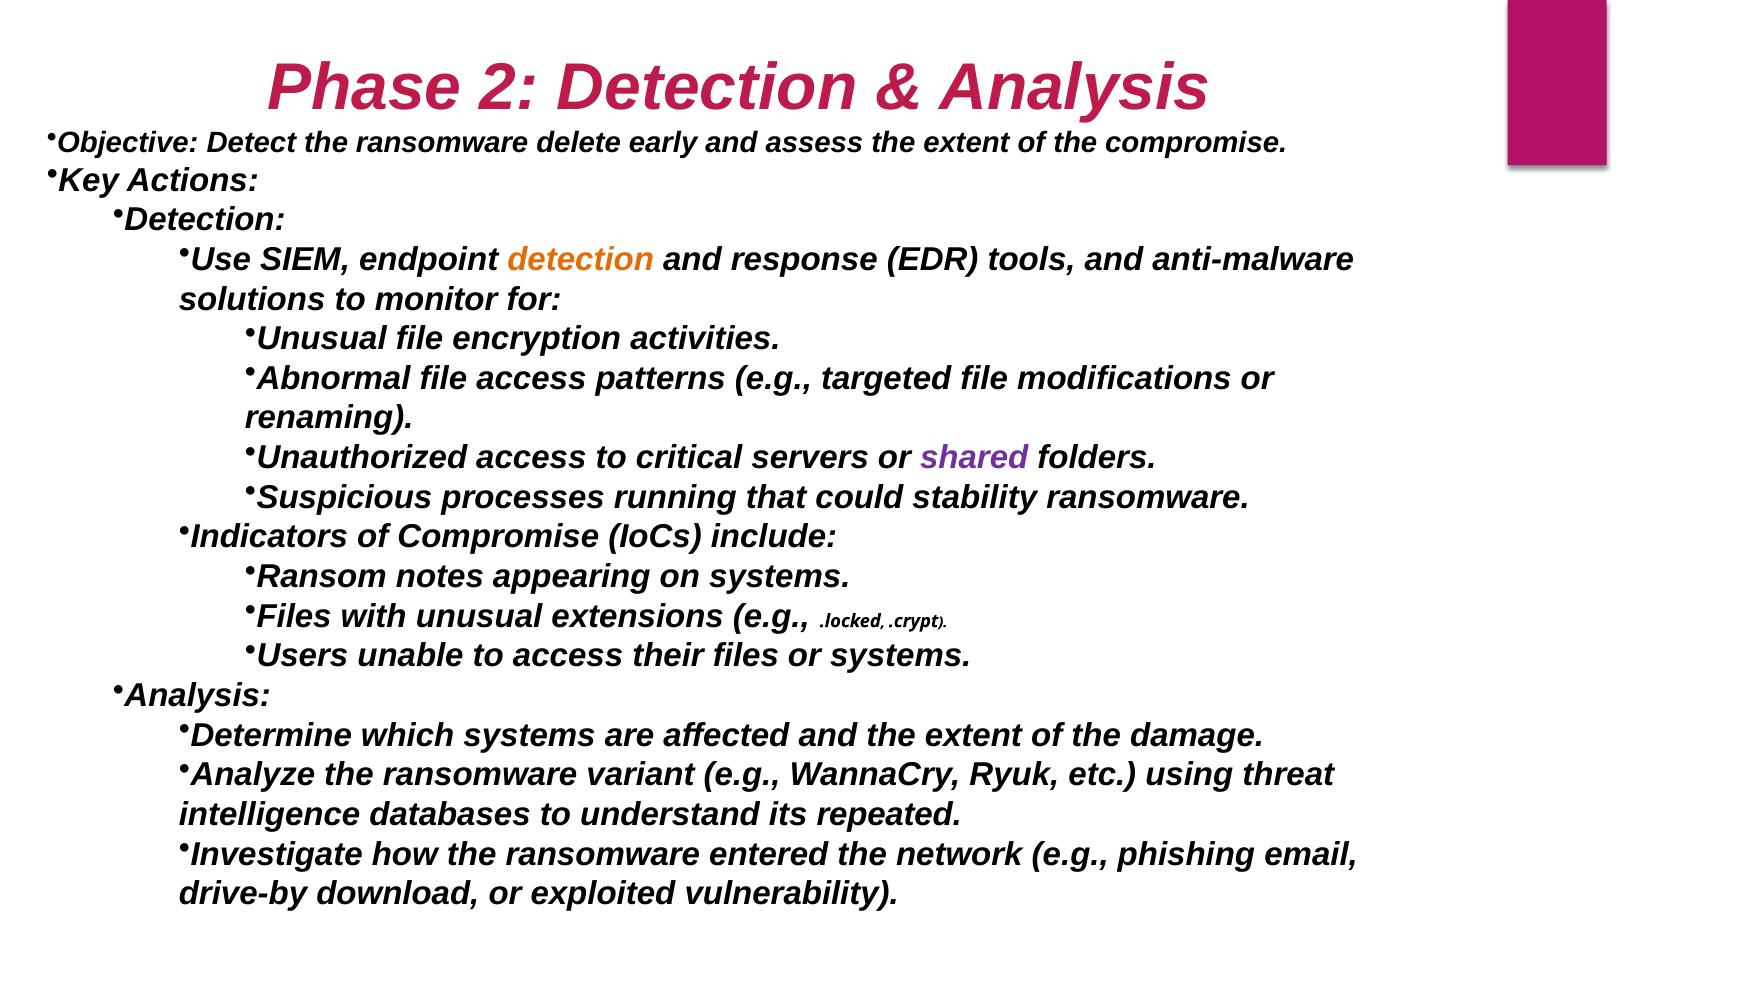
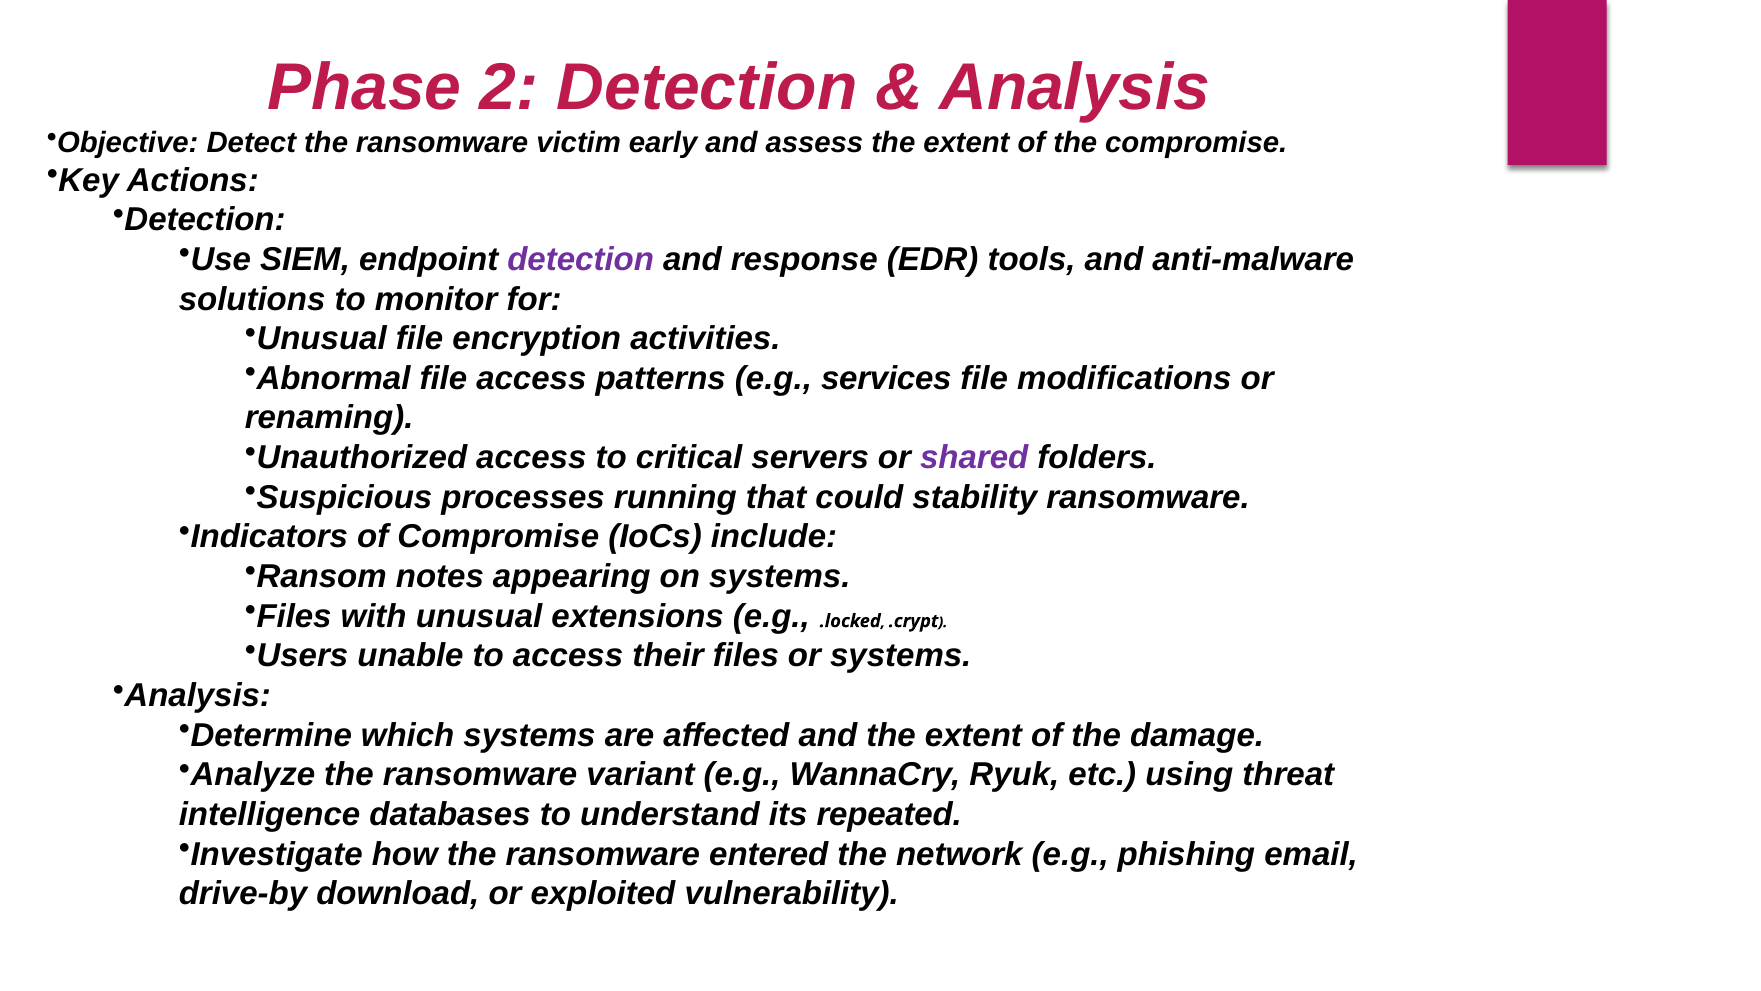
delete: delete -> victim (579, 142)
detection colour: orange -> purple (581, 259)
targeted: targeted -> services (886, 378)
